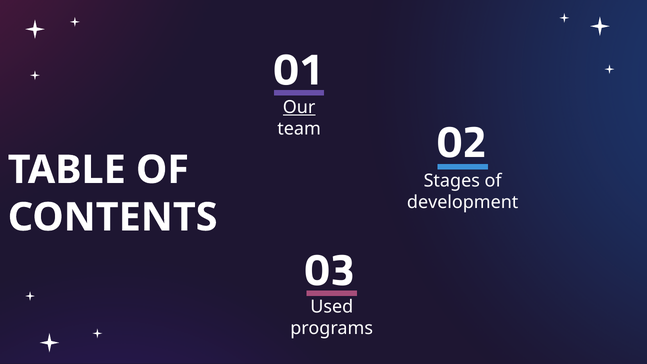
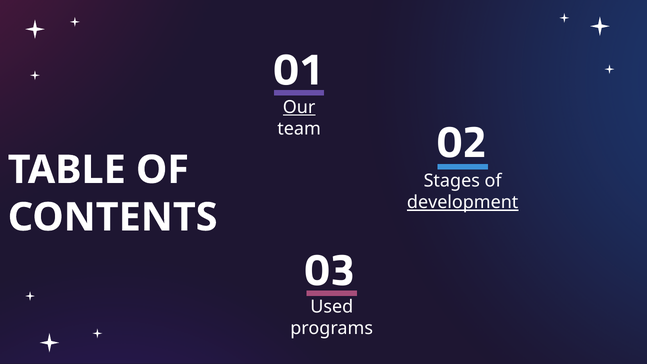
development underline: none -> present (463, 202)
